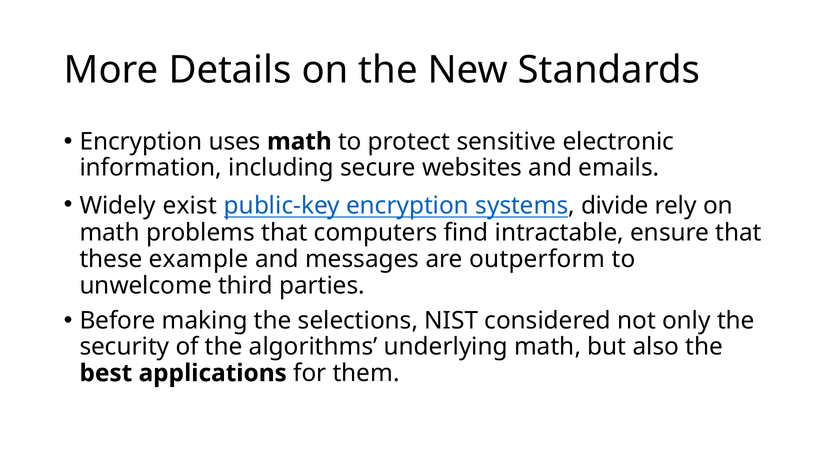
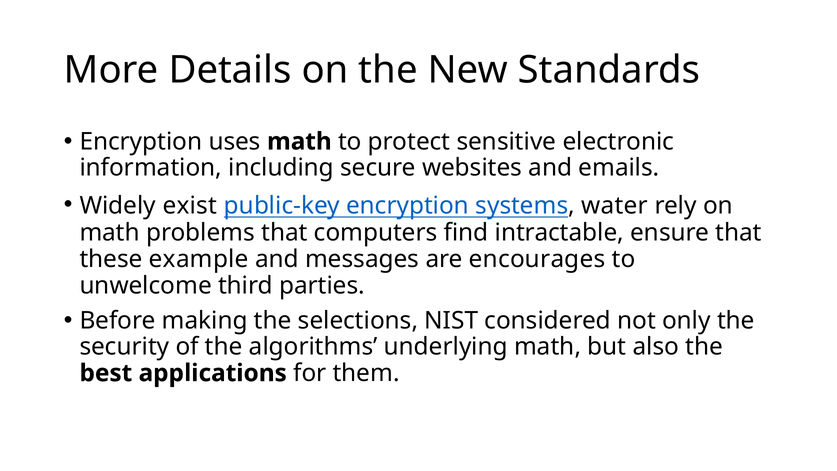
divide: divide -> water (615, 206)
outperform: outperform -> encourages (537, 259)
